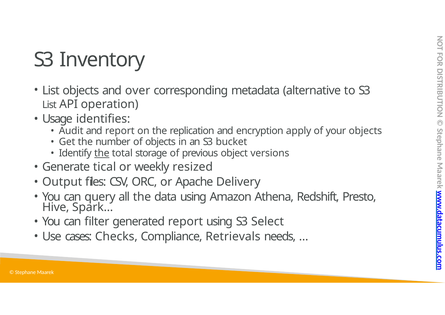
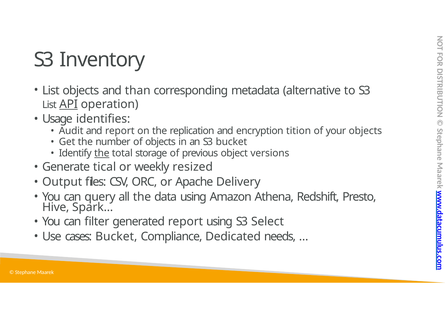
over: over -> than (138, 90)
API underline: none -> present (69, 104)
apply: apply -> tition (299, 131)
cases Checks: Checks -> Bucket (116, 236)
Retrievals: Retrievals -> Dedicated (233, 236)
